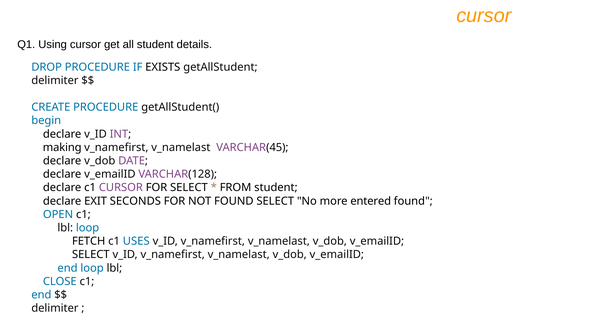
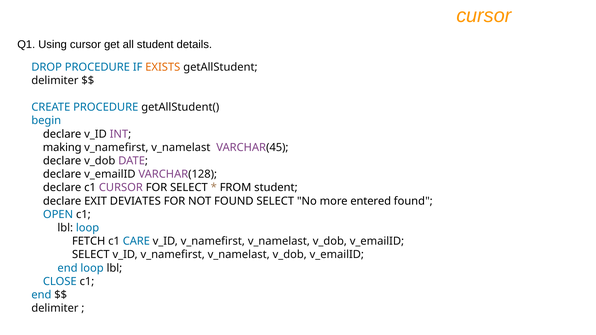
EXISTS colour: black -> orange (163, 67)
SECONDS: SECONDS -> DEVIATES (135, 201)
USES: USES -> CARE (136, 241)
